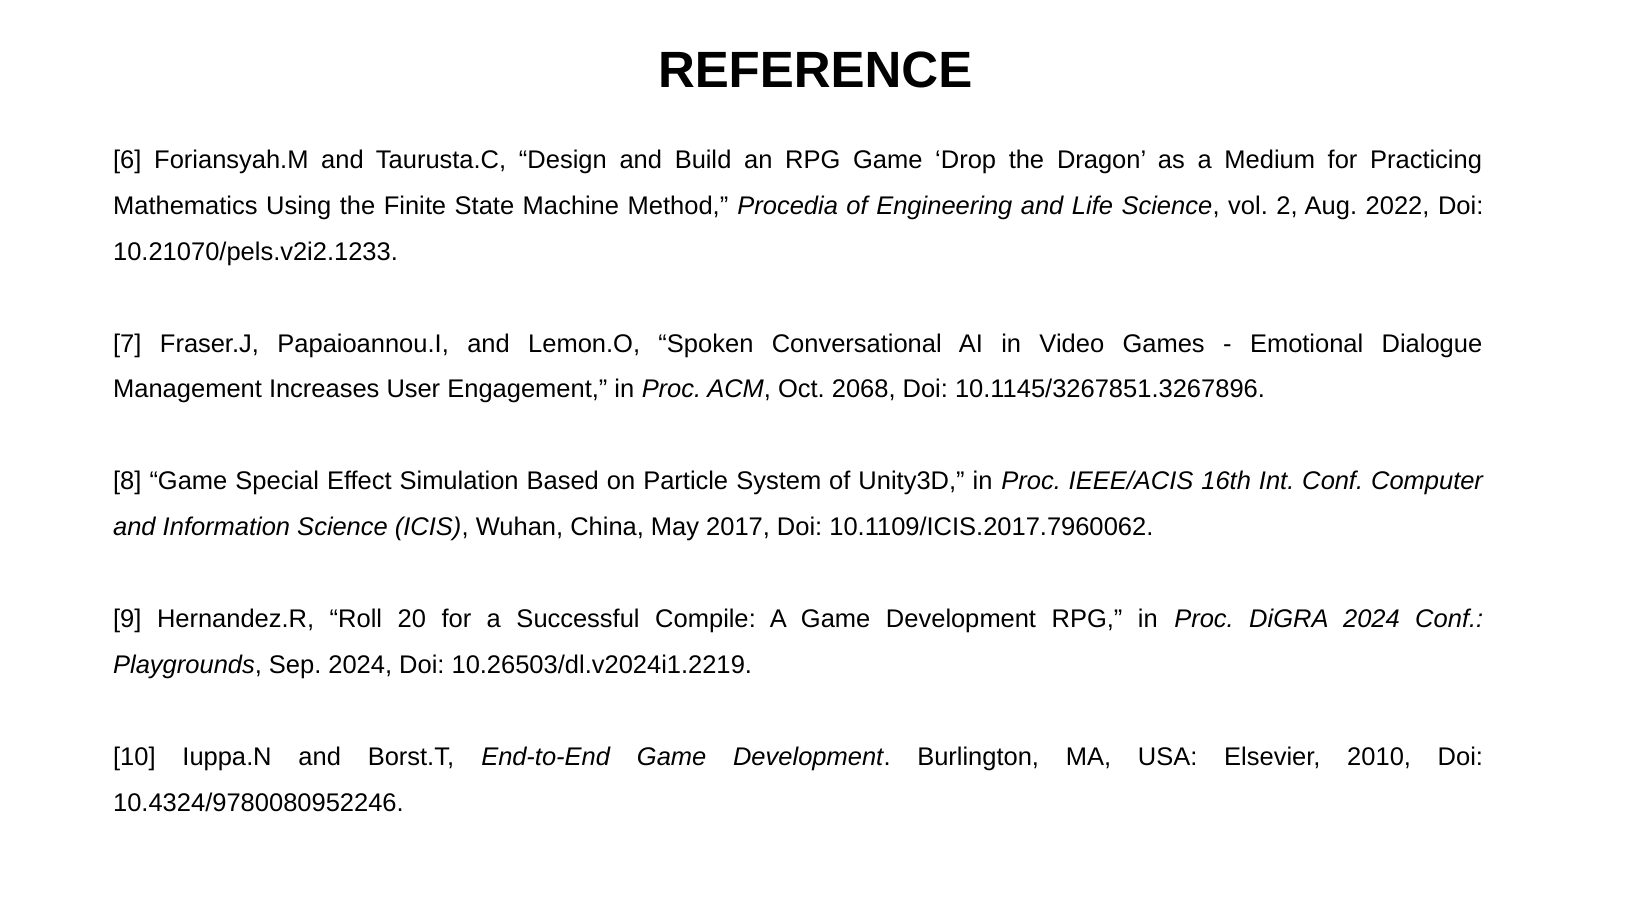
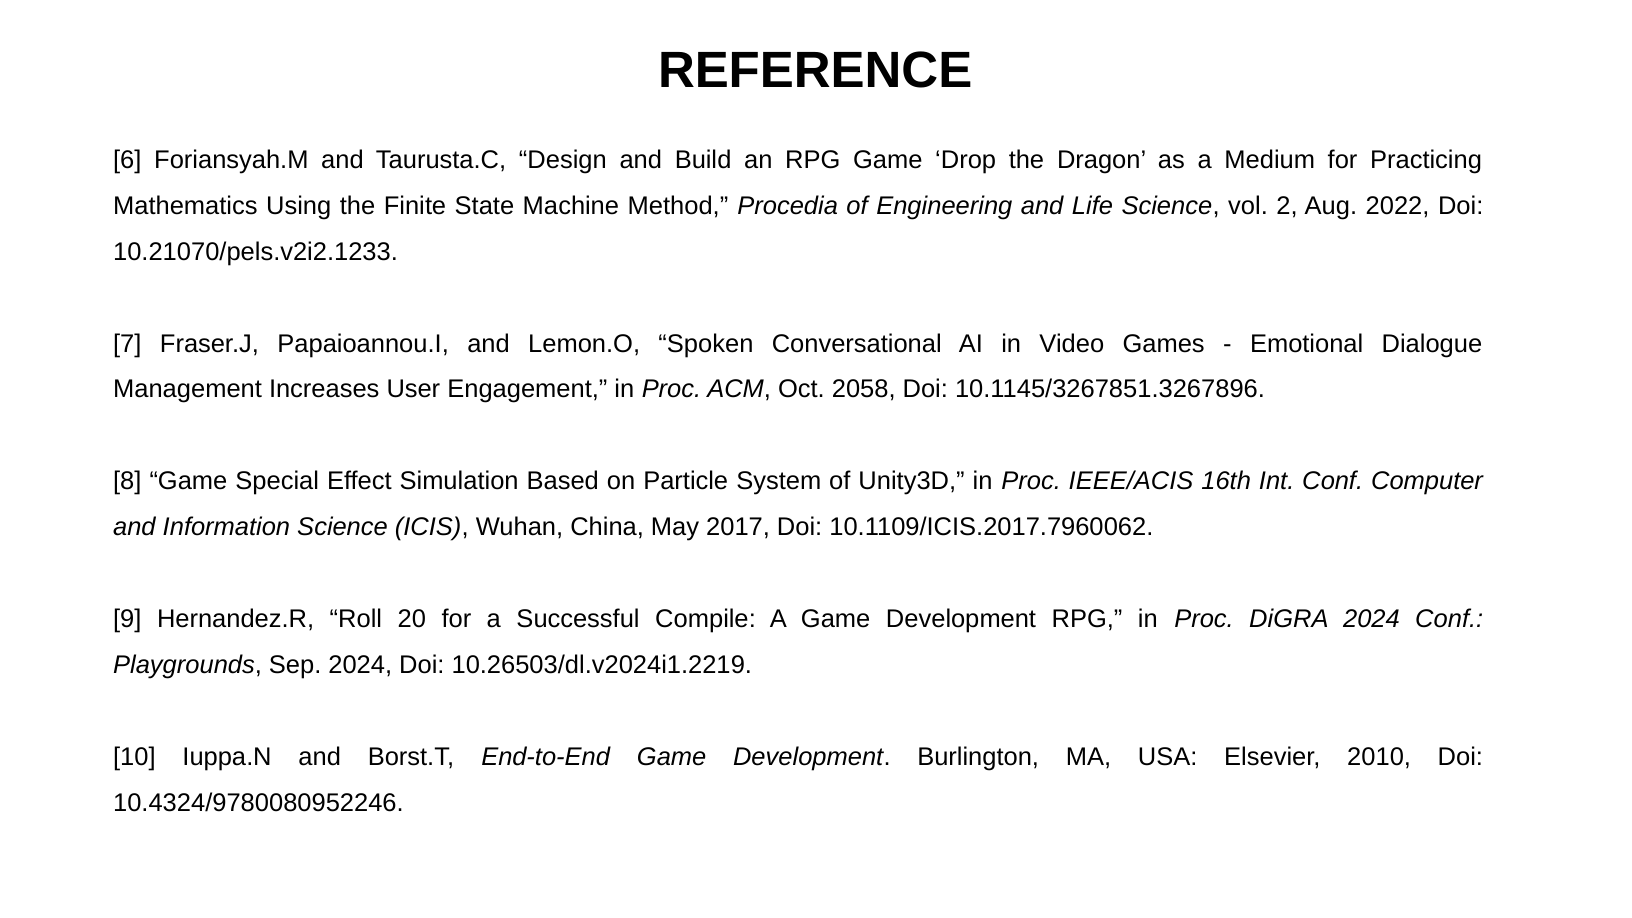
2068: 2068 -> 2058 (864, 390)
